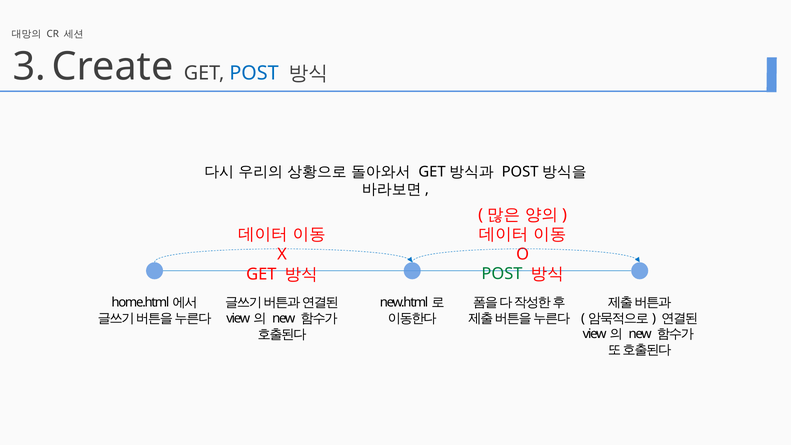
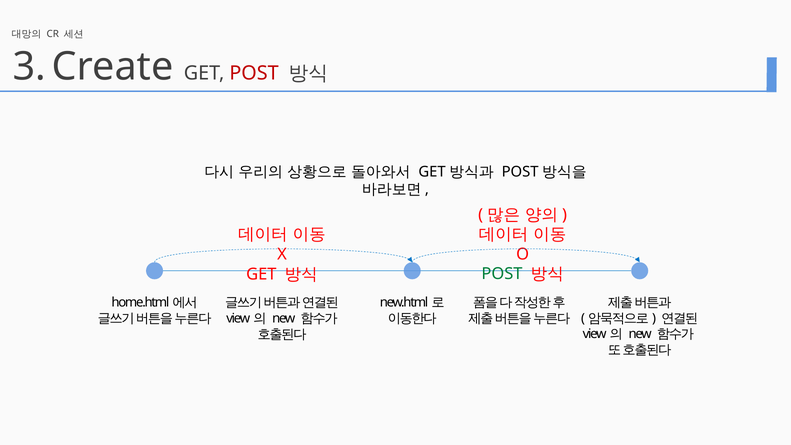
POST colour: blue -> red (254, 73)
